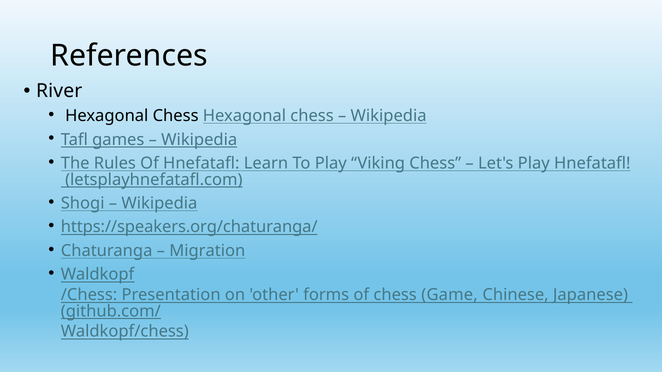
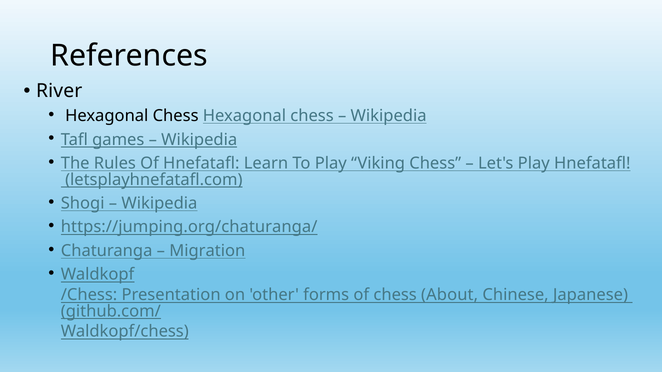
https://speakers.org/chaturanga/: https://speakers.org/chaturanga/ -> https://jumping.org/chaturanga/ (189, 227)
Game: Game -> About (450, 295)
